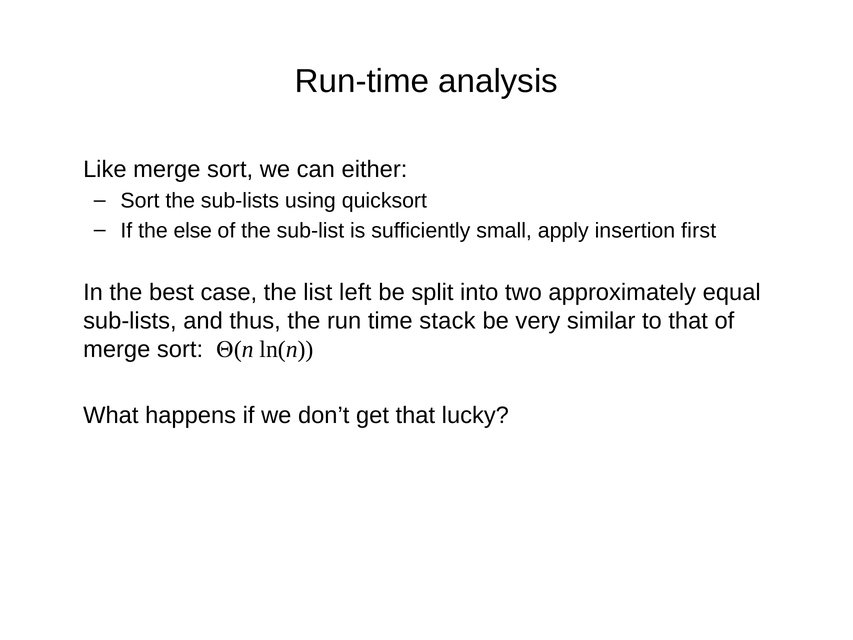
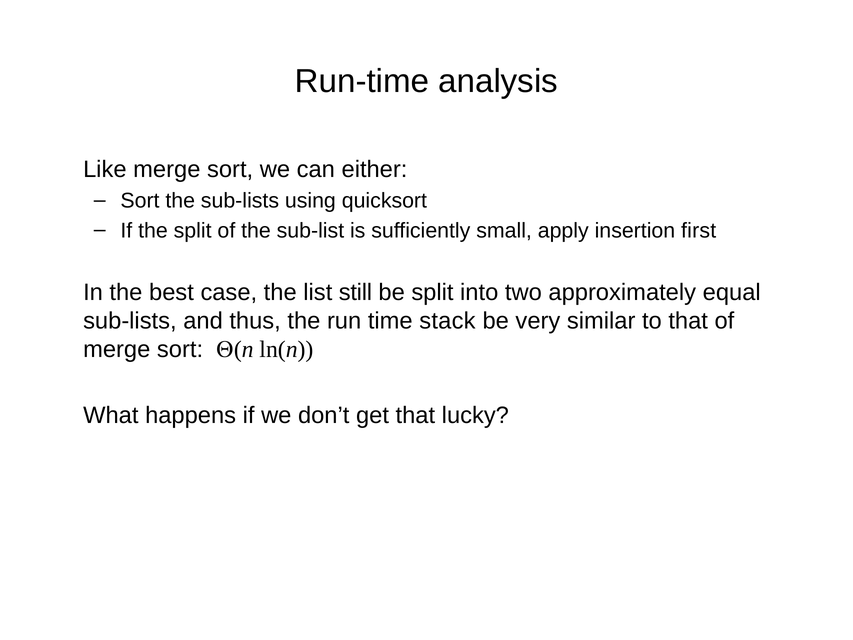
the else: else -> split (193, 230)
left: left -> still (355, 292)
